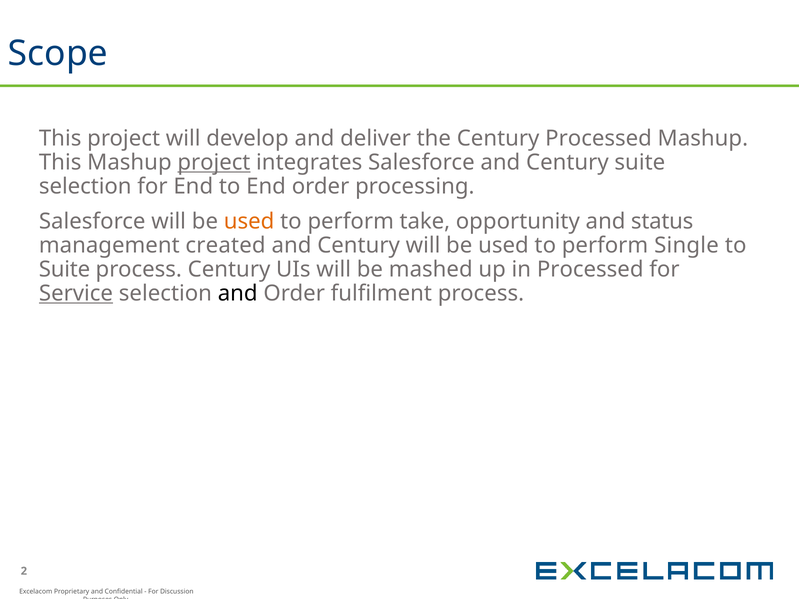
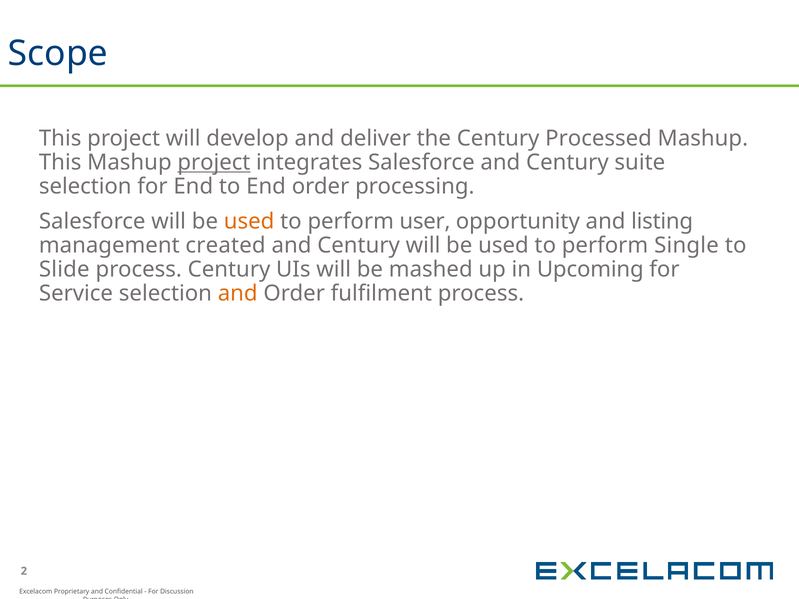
take: take -> user (425, 222)
status: status -> listing (662, 222)
Suite: Suite -> Slide (64, 270)
in Processed: Processed -> Upcoming (590, 270)
Service underline: present -> none (76, 294)
and colour: black -> orange (238, 294)
